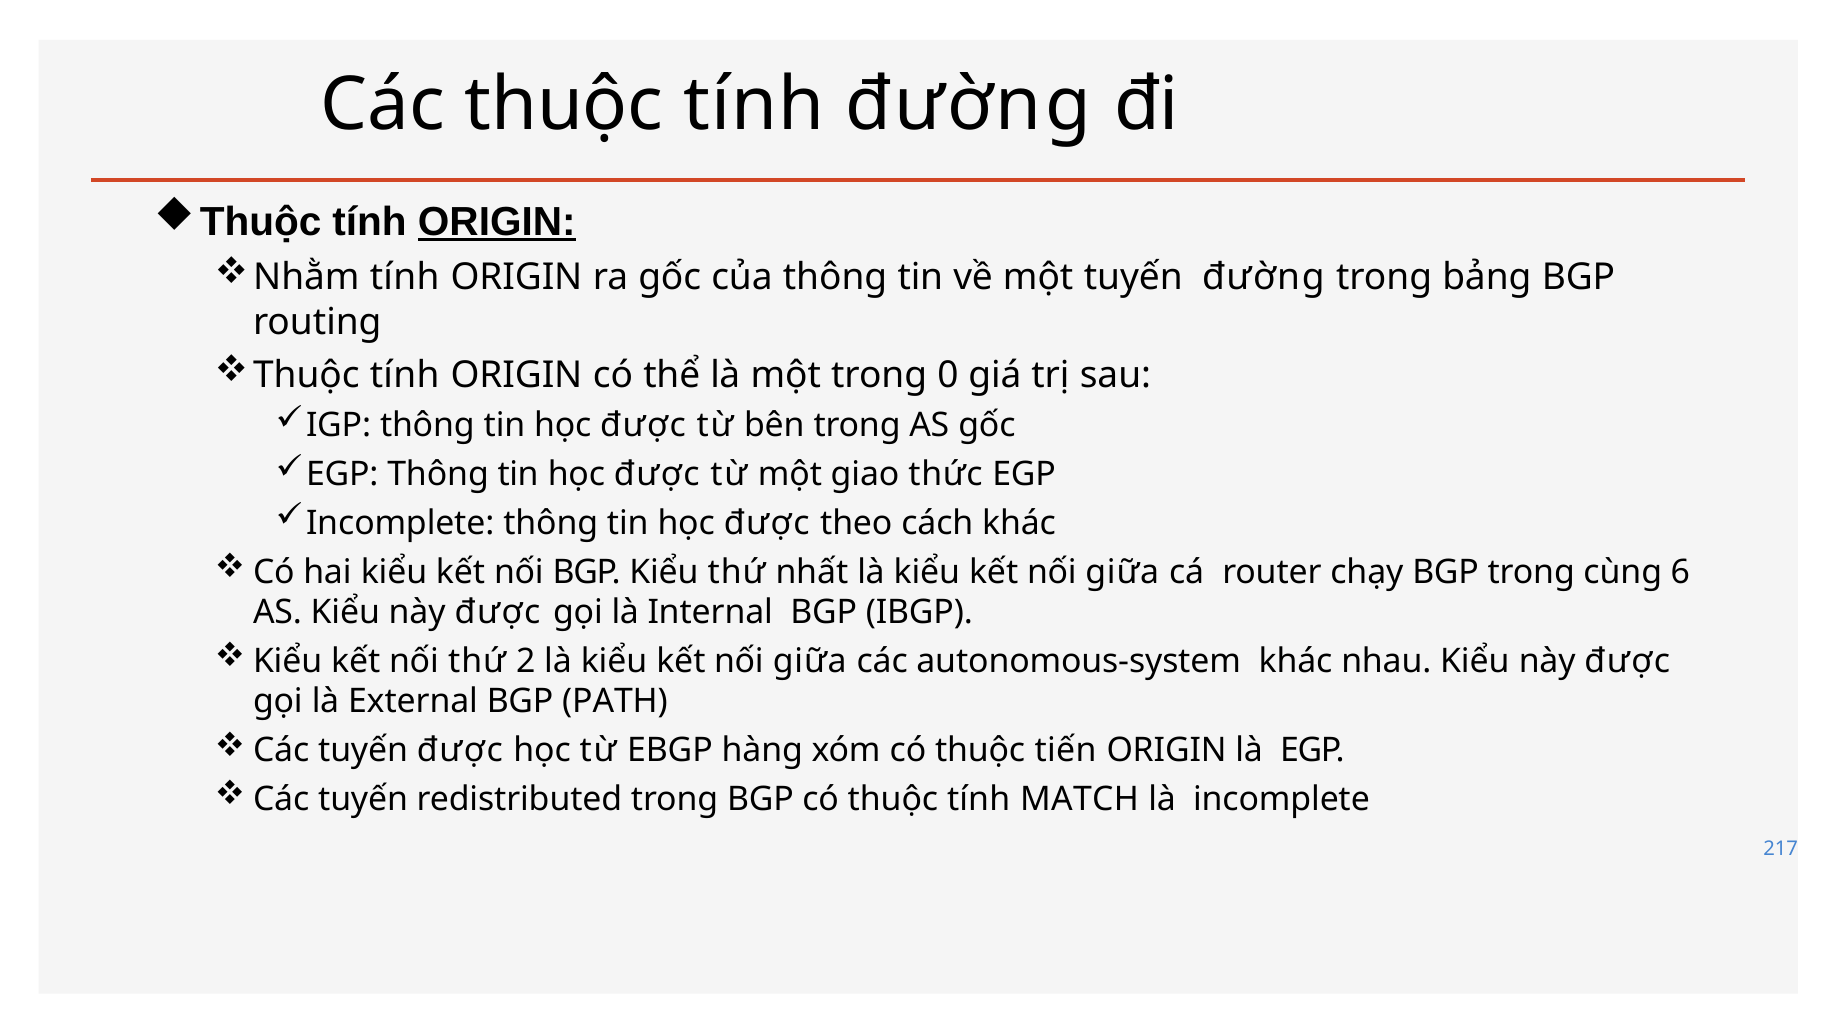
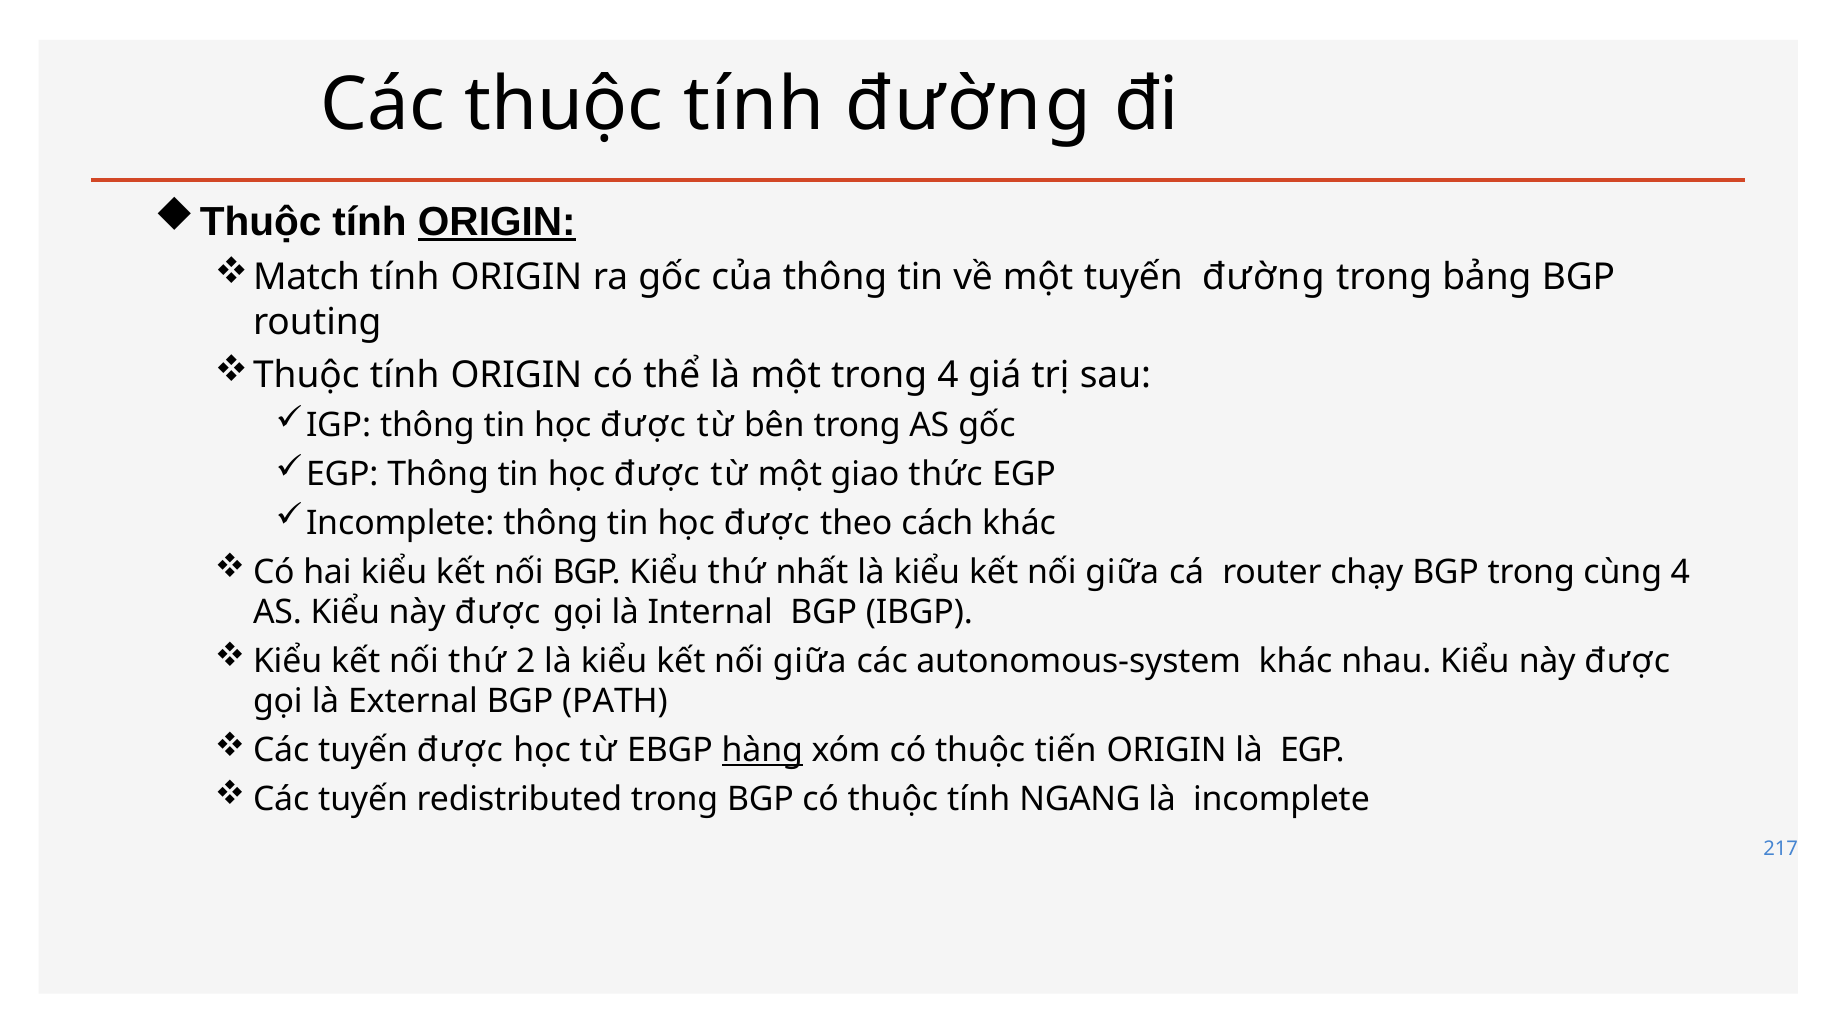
Nhằm: Nhằm -> Match (307, 277)
trong 0: 0 -> 4 (948, 375)
cùng 6: 6 -> 4 (1680, 572)
hàng underline: none -> present (762, 750)
MATCH: MATCH -> NGANG (1080, 799)
